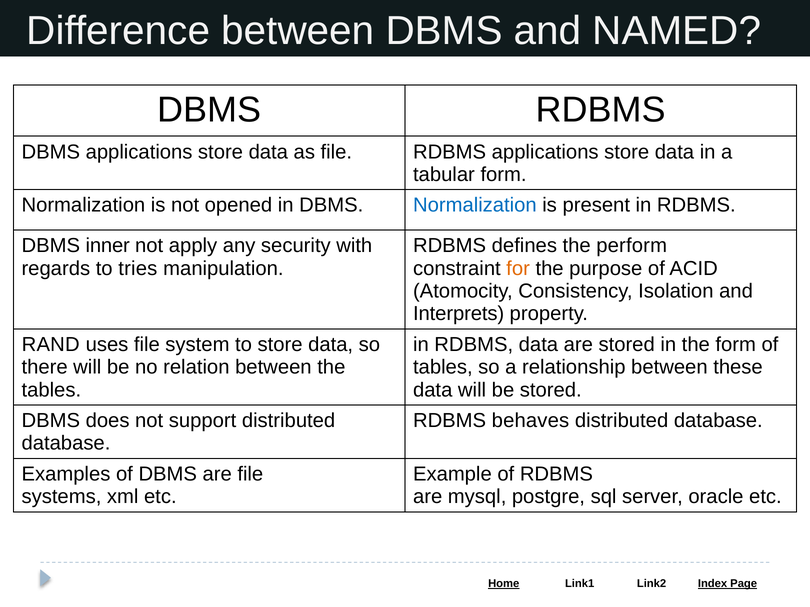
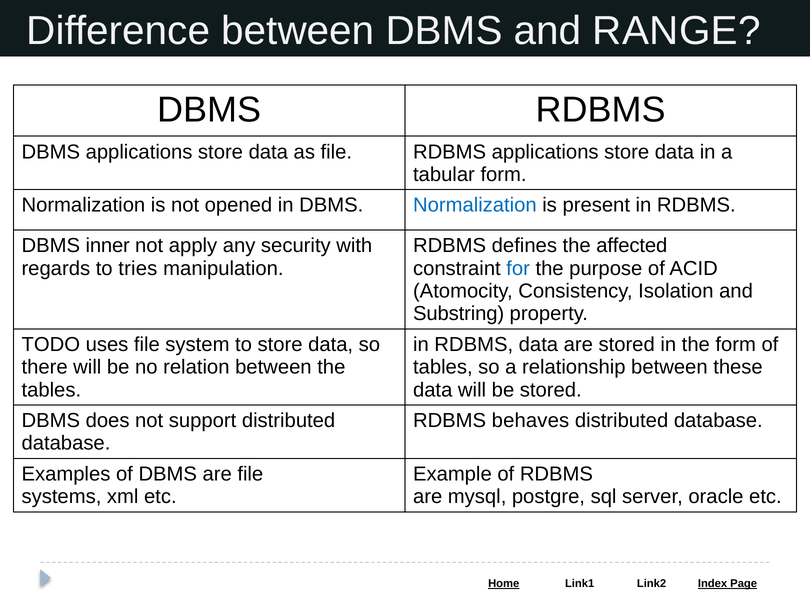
NAMED: NAMED -> RANGE (677, 31)
perform: perform -> affected (632, 246)
for colour: orange -> blue (518, 269)
Interprets: Interprets -> Substring (459, 314)
RAND: RAND -> TODO (51, 345)
